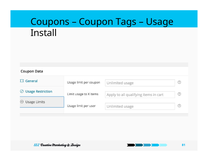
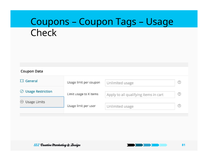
Install: Install -> Check (44, 33)
